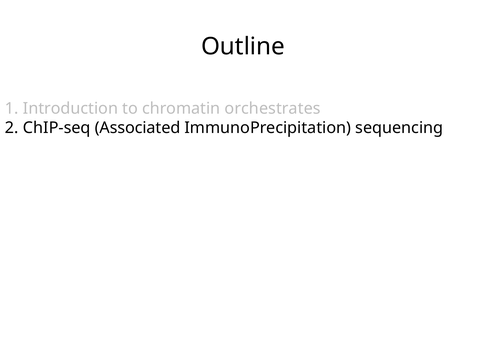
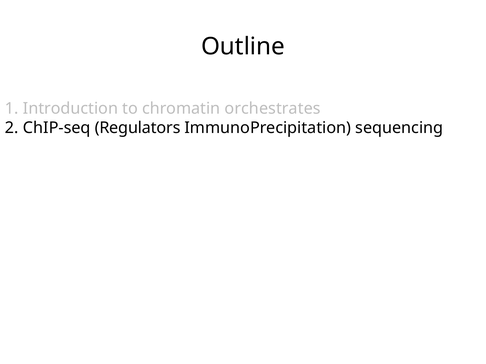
Associated: Associated -> Regulators (138, 128)
